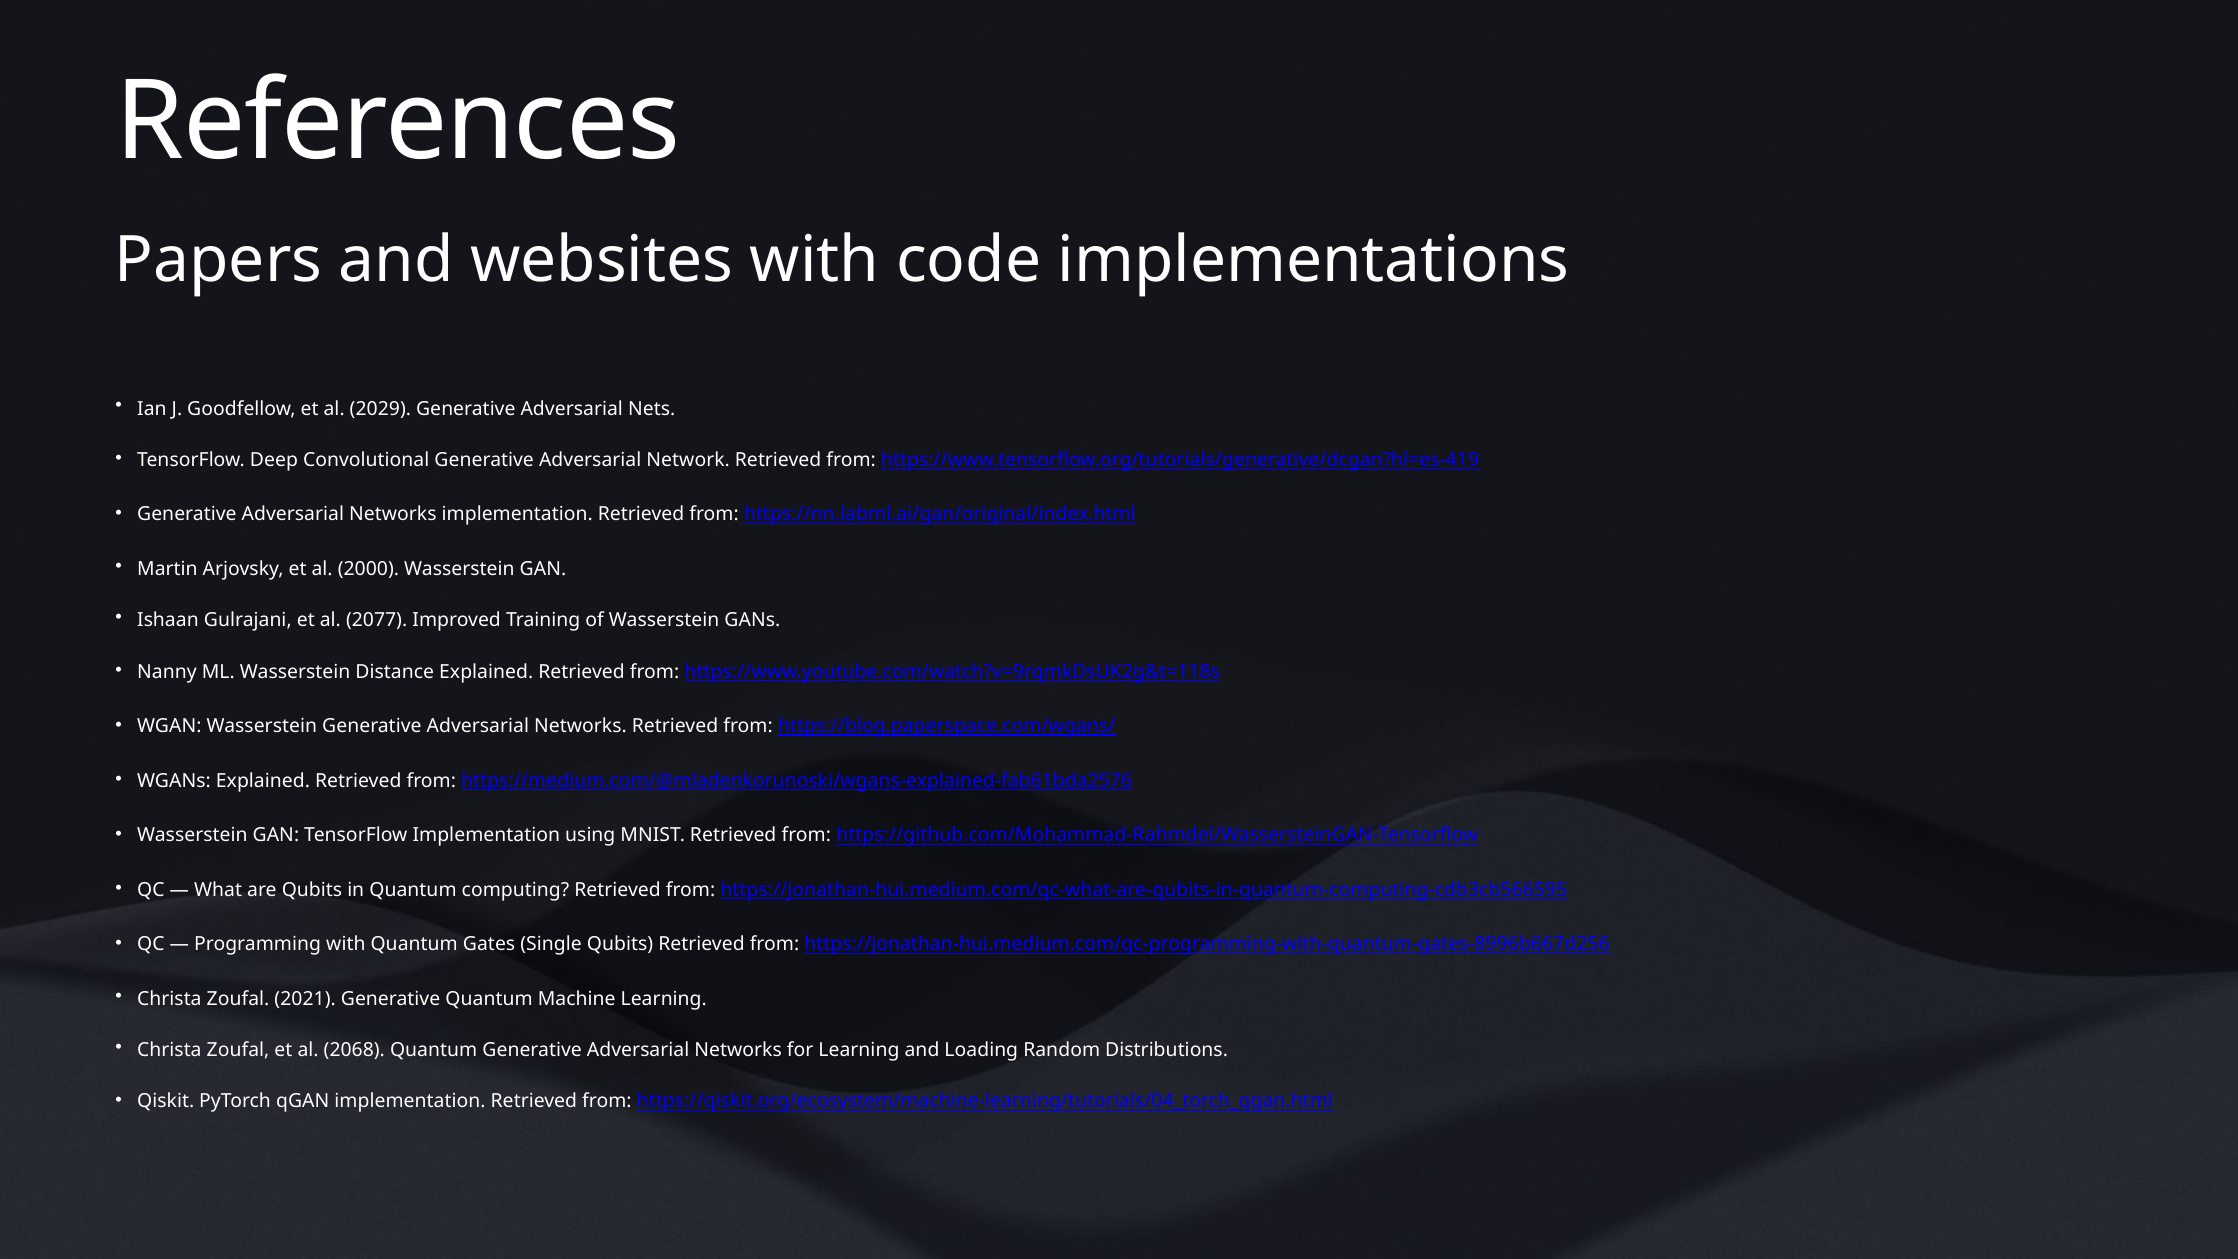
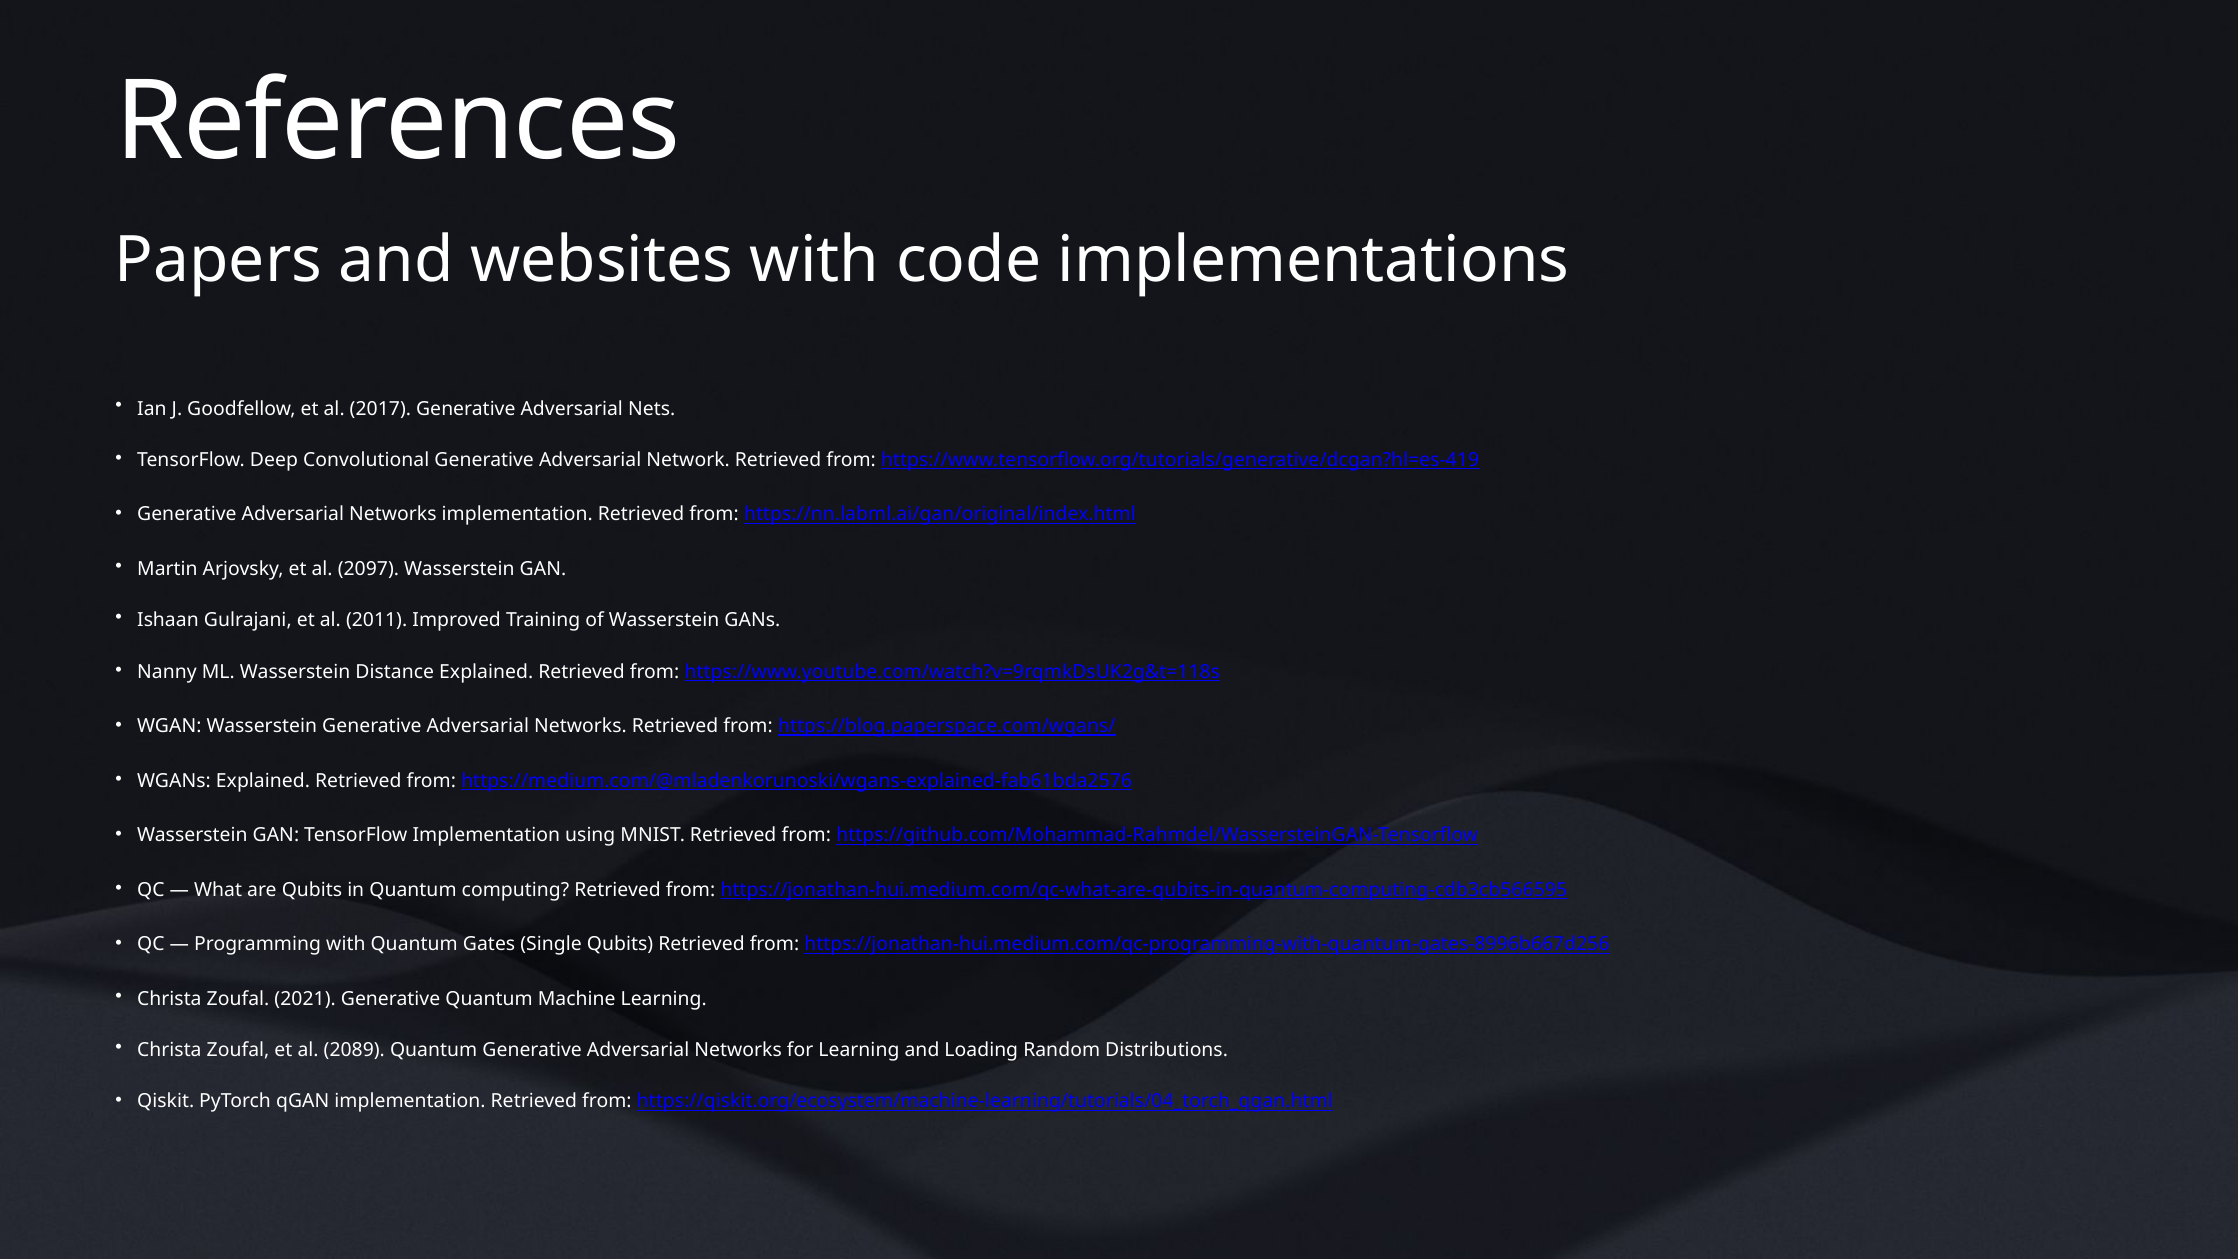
2029: 2029 -> 2017 (380, 409)
2000: 2000 -> 2097 (368, 569)
2077: 2077 -> 2011 (377, 620)
2068: 2068 -> 2089 (354, 1050)
